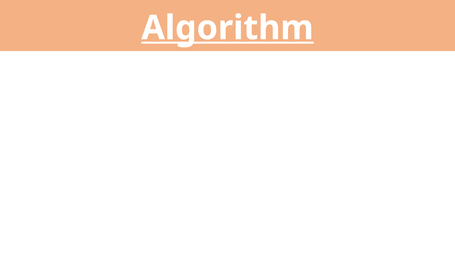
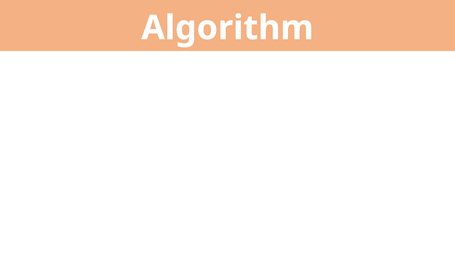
Algorithm underline: present -> none (227, 28)
